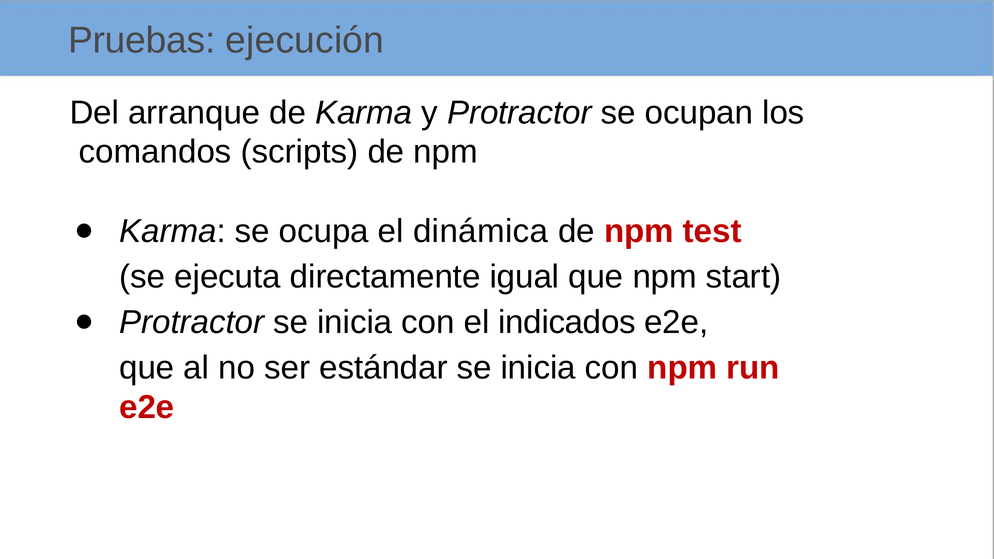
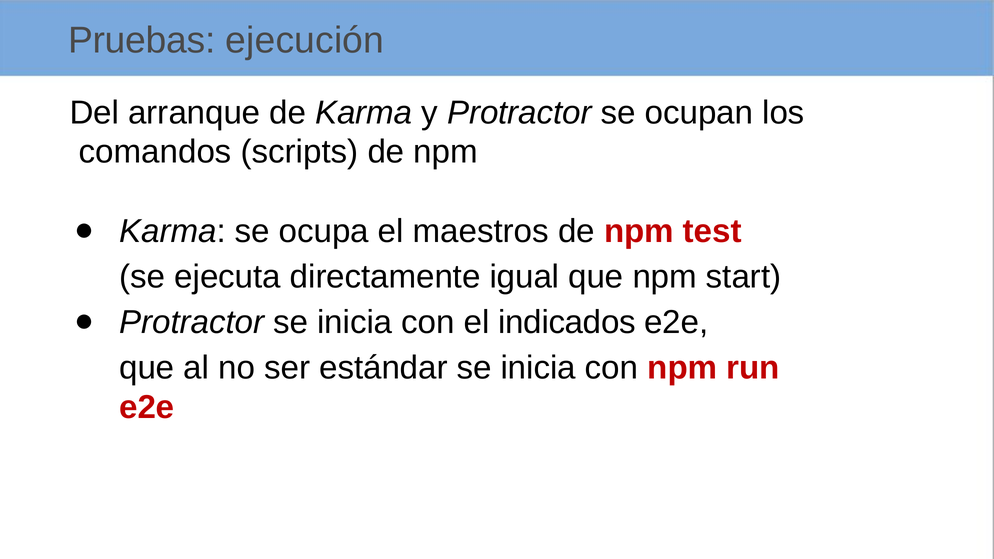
dinámica: dinámica -> maestros (481, 231)
